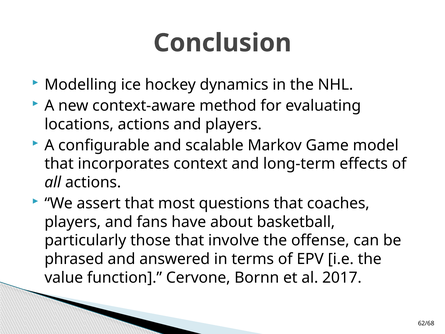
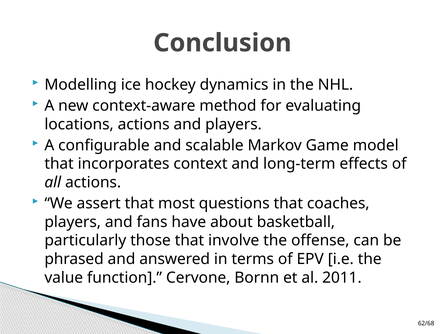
2017: 2017 -> 2011 (342, 277)
